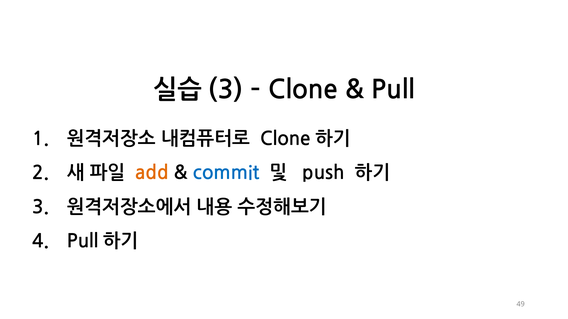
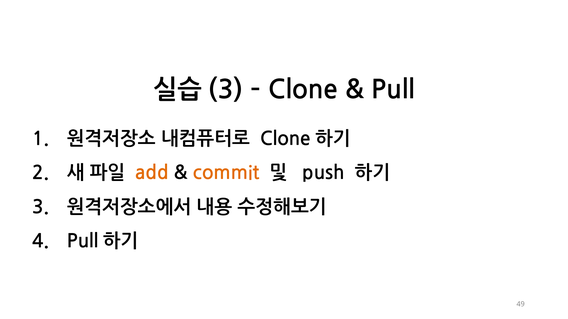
commit colour: blue -> orange (226, 173)
